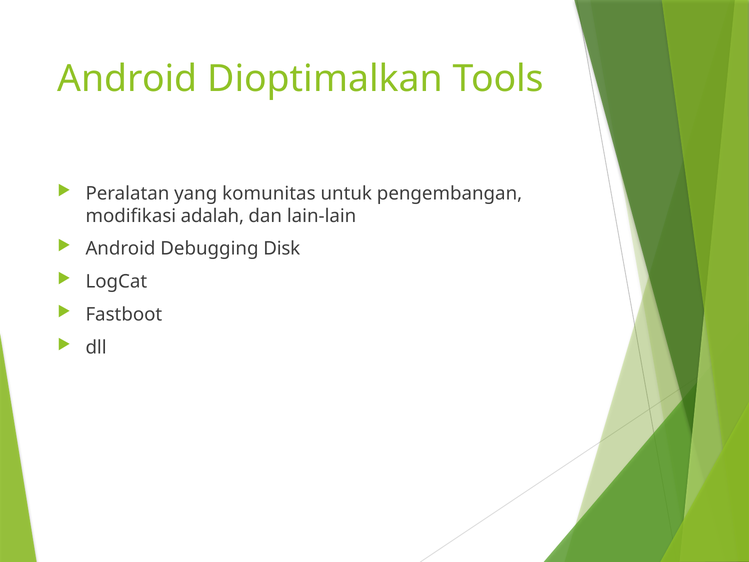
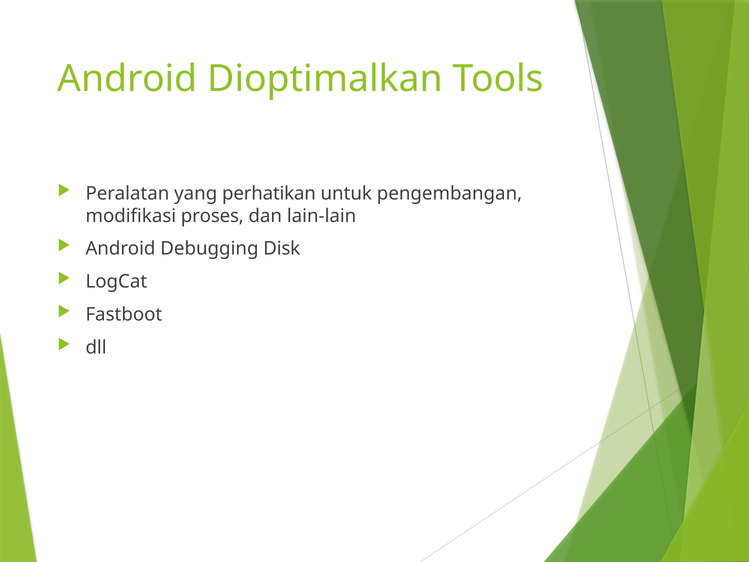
komunitas: komunitas -> perhatikan (269, 193)
adalah: adalah -> proses (212, 216)
